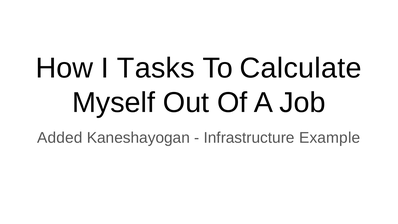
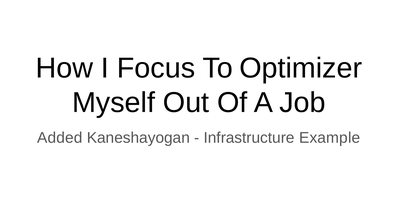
Tasks: Tasks -> Focus (156, 68)
Calculate: Calculate -> Optimizer (301, 68)
